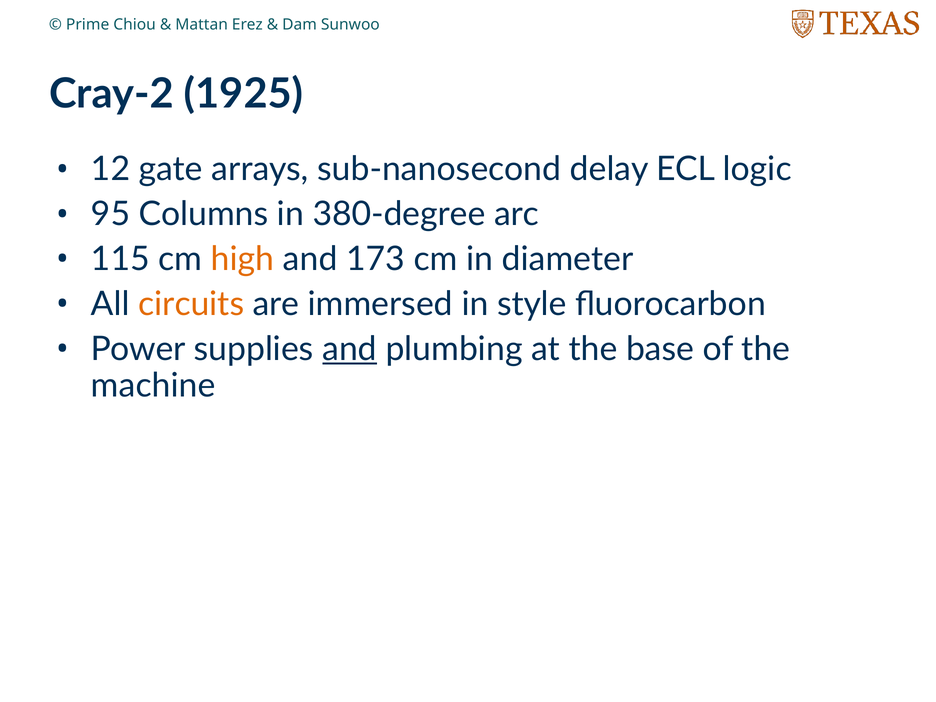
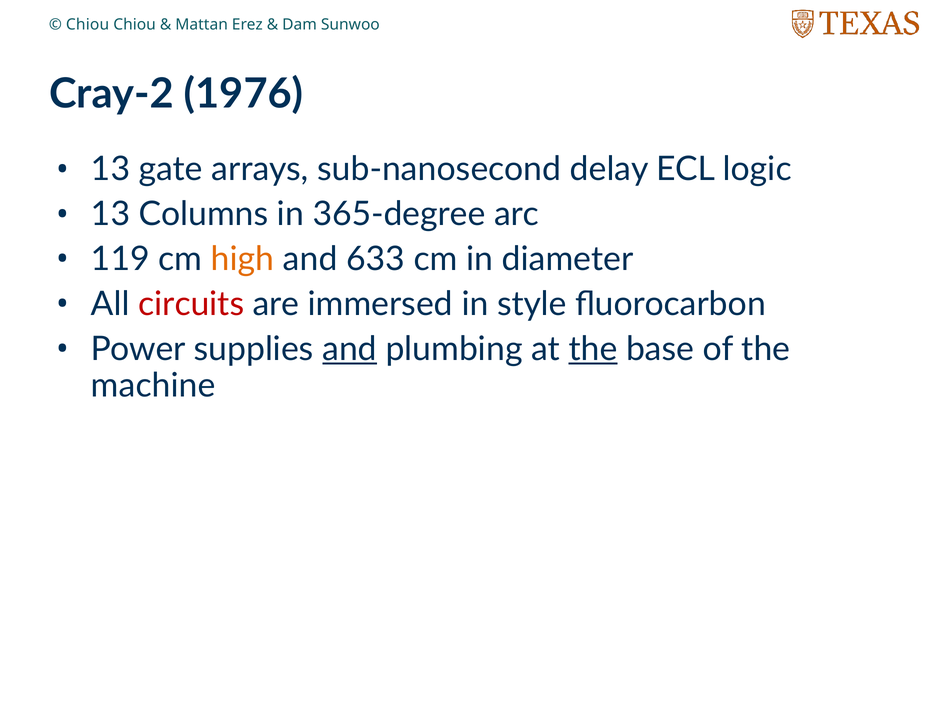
Prime: Prime -> Chiou (88, 25)
1925: 1925 -> 1976 (244, 94)
12: 12 -> 13 (111, 169)
95: 95 -> 13 (111, 214)
380-degree: 380-degree -> 365-degree (399, 214)
115: 115 -> 119 (120, 259)
173: 173 -> 633 (376, 259)
circuits colour: orange -> red (191, 304)
the underline: none -> present (593, 349)
